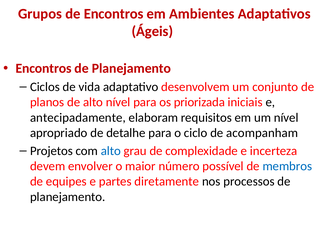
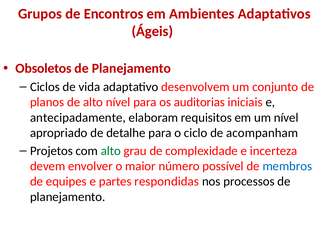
Encontros: Encontros -> Obsoletos (44, 68)
priorizada: priorizada -> auditorias (199, 102)
alto colour: blue -> green (111, 151)
diretamente: diretamente -> respondidas (167, 181)
